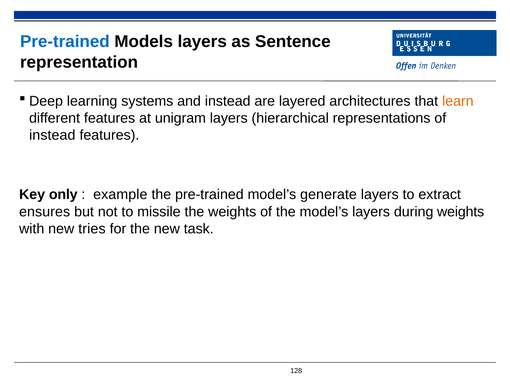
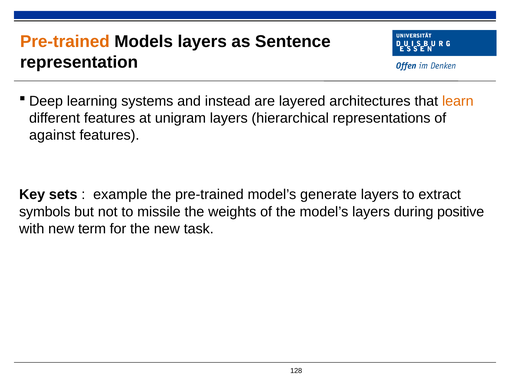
Pre-trained colour: blue -> orange (65, 42)
instead: instead -> against (52, 135)
only: only -> sets (63, 194)
ensures: ensures -> symbols (45, 211)
during weights: weights -> positive (461, 211)
tries: tries -> term (92, 228)
